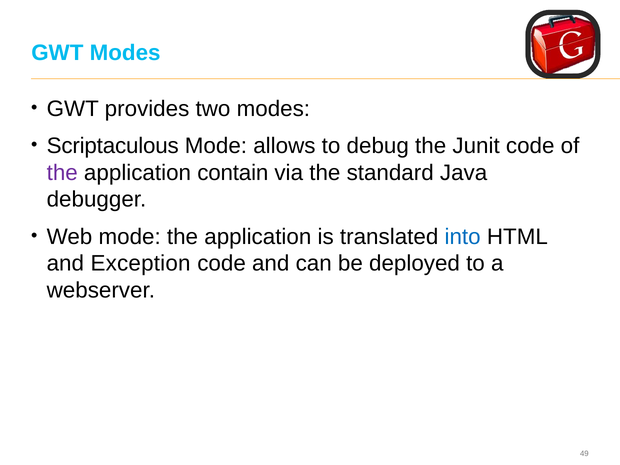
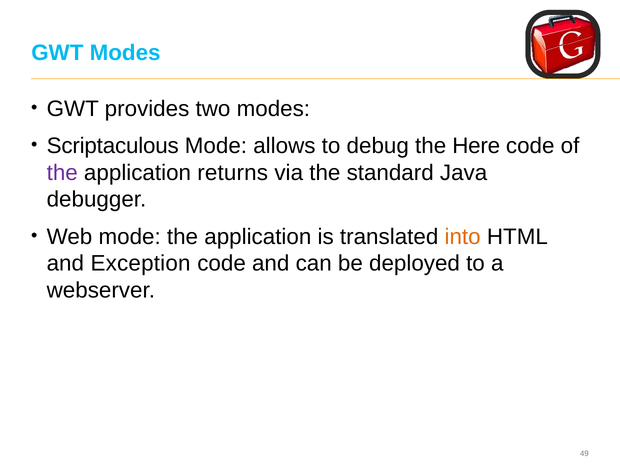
Junit: Junit -> Here (476, 146)
contain: contain -> returns (233, 173)
into colour: blue -> orange (463, 237)
